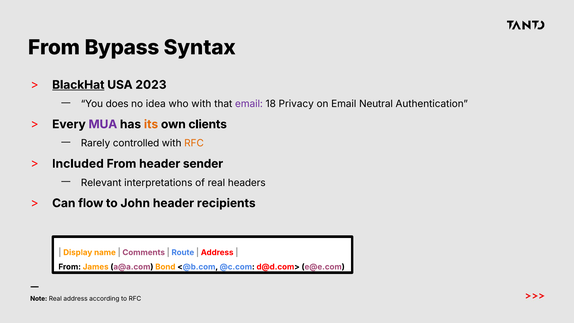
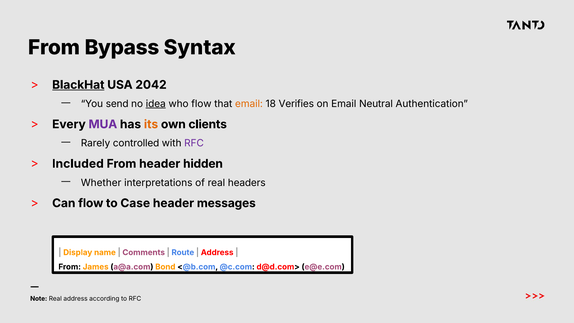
2023: 2023 -> 2042 (151, 85)
does: does -> send (117, 104)
idea underline: none -> present (156, 104)
who with: with -> flow (201, 104)
email colour: purple -> orange (249, 104)
Privacy: Privacy -> Verifies (296, 104)
RFC colour: orange -> purple (194, 143)
sender: sender -> hidden (203, 164)
Relevant: Relevant -> Whether (101, 183)
John: John -> Case (135, 203)
recipients: recipients -> messages (226, 203)
